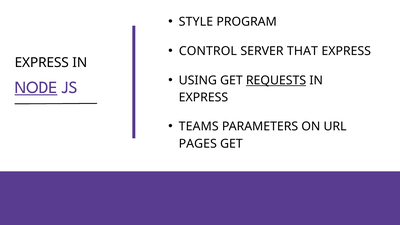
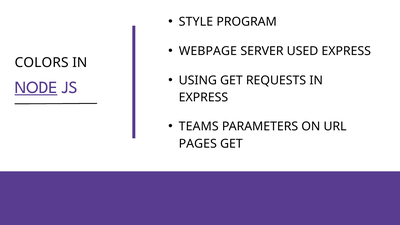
CONTROL: CONTROL -> WEBPAGE (208, 51)
THAT: THAT -> USED (303, 51)
EXPRESS: EXPRESS -> COLORS (42, 62)
REQUESTS underline: present -> none (276, 80)
